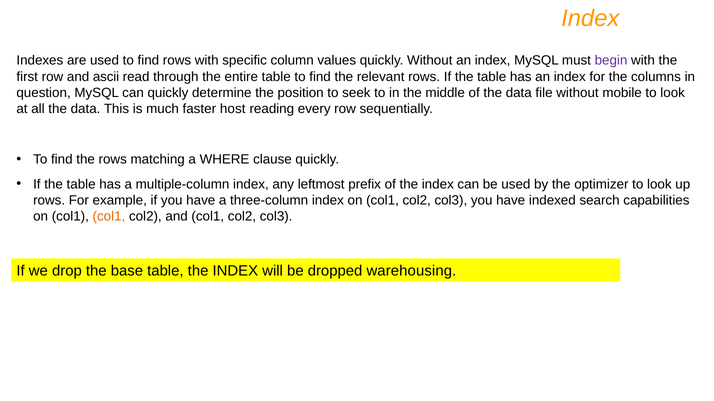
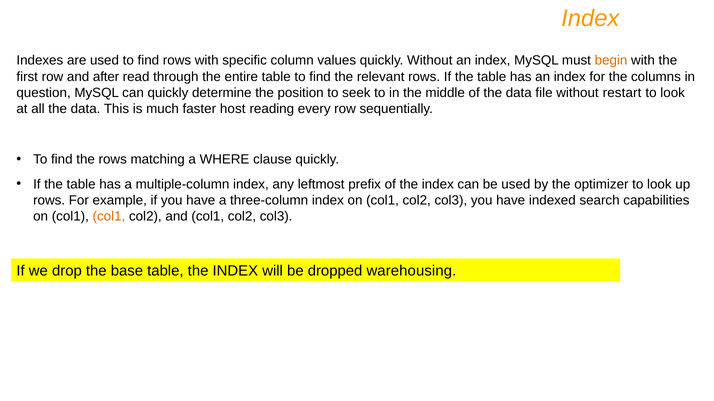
begin colour: purple -> orange (611, 61)
ascii: ascii -> after (106, 77)
mobile: mobile -> restart (622, 93)
